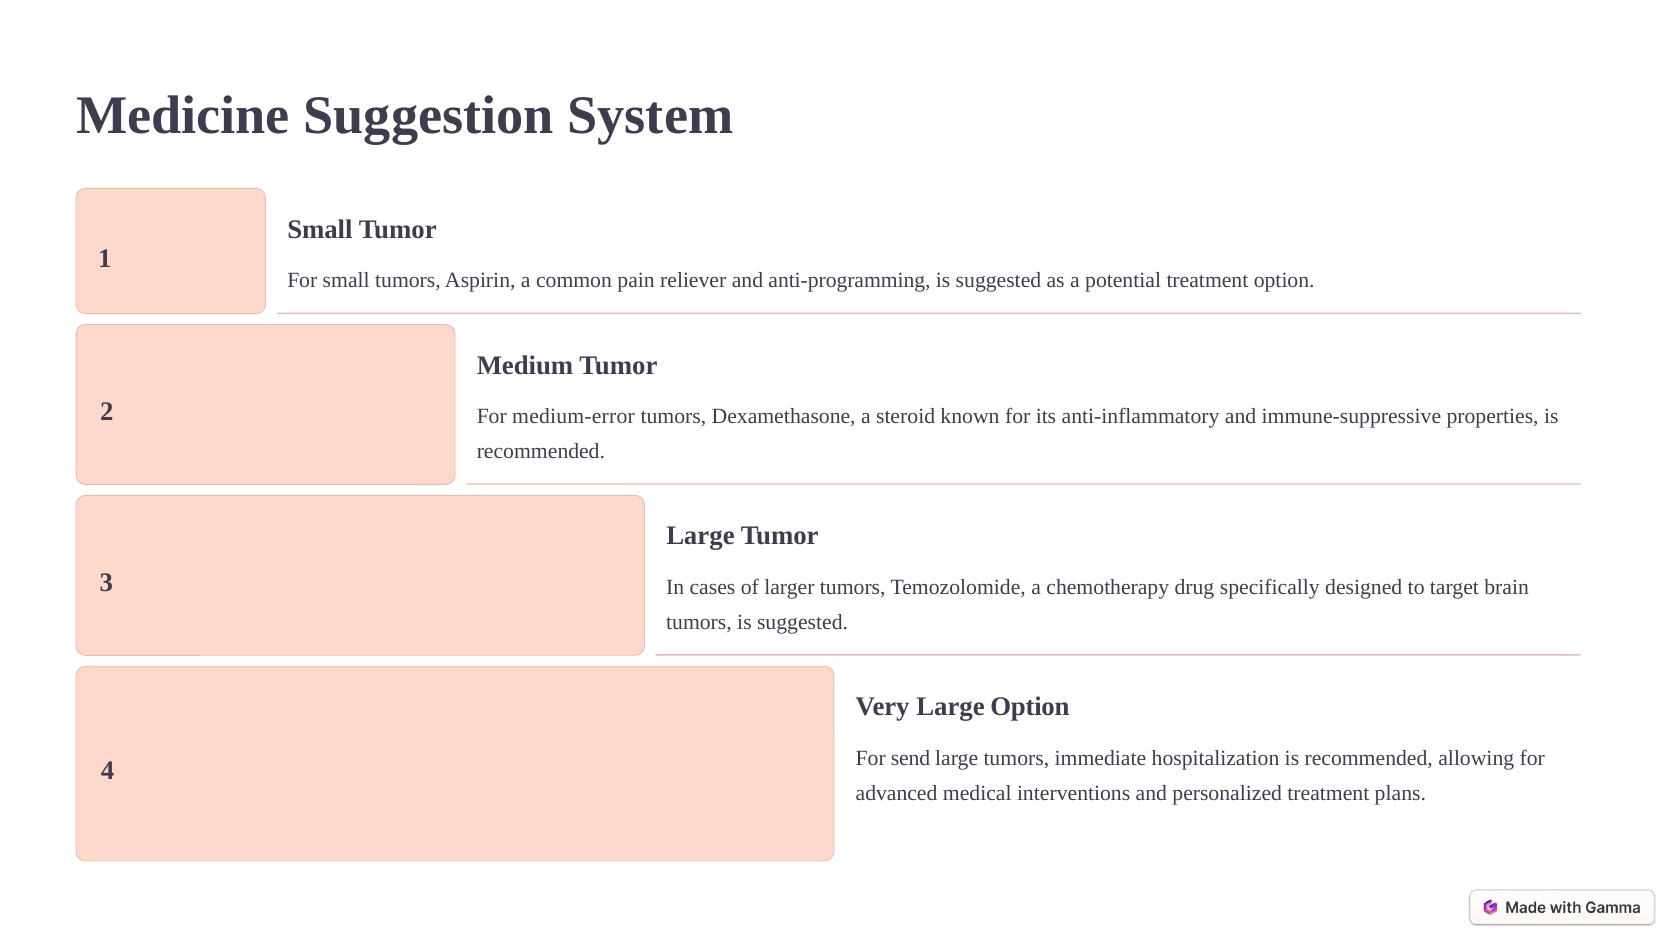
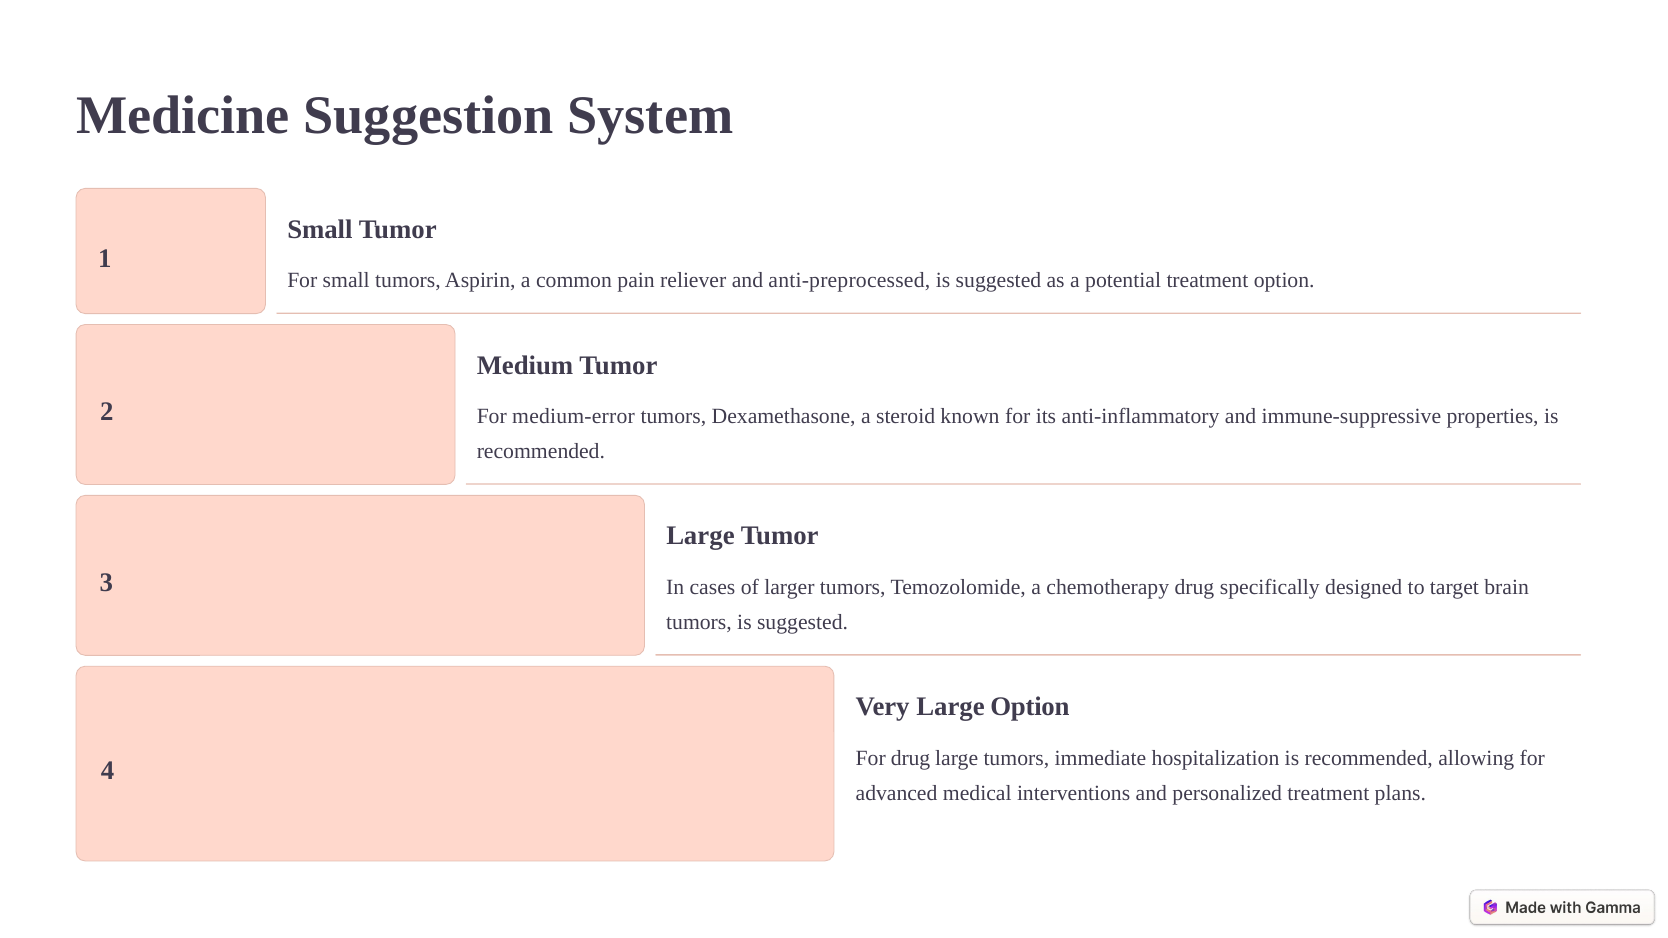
anti-programming: anti-programming -> anti-preprocessed (849, 280)
For send: send -> drug (911, 758)
